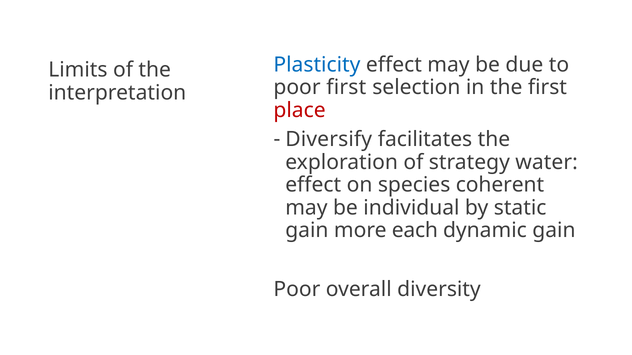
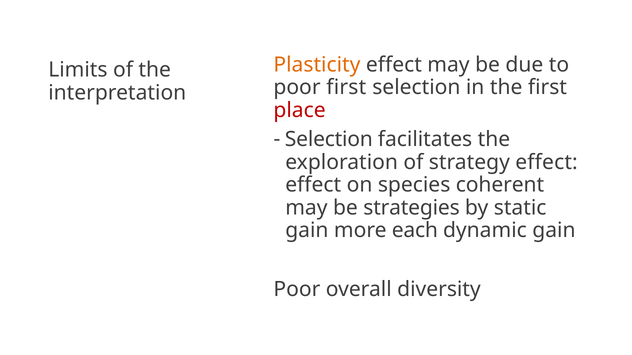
Plasticity colour: blue -> orange (317, 65)
Diversify: Diversify -> Selection (329, 140)
strategy water: water -> effect (547, 162)
individual: individual -> strategies (412, 208)
